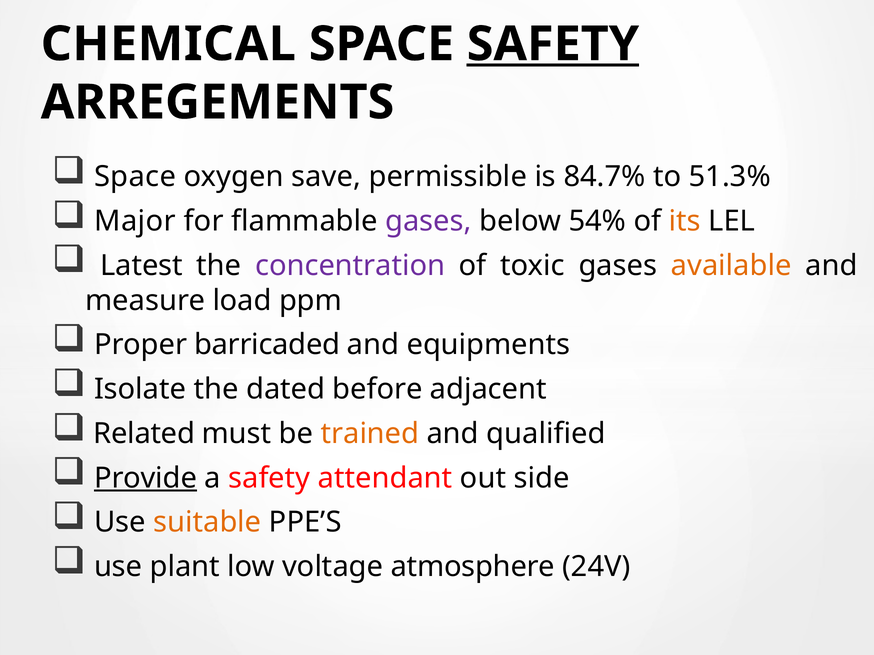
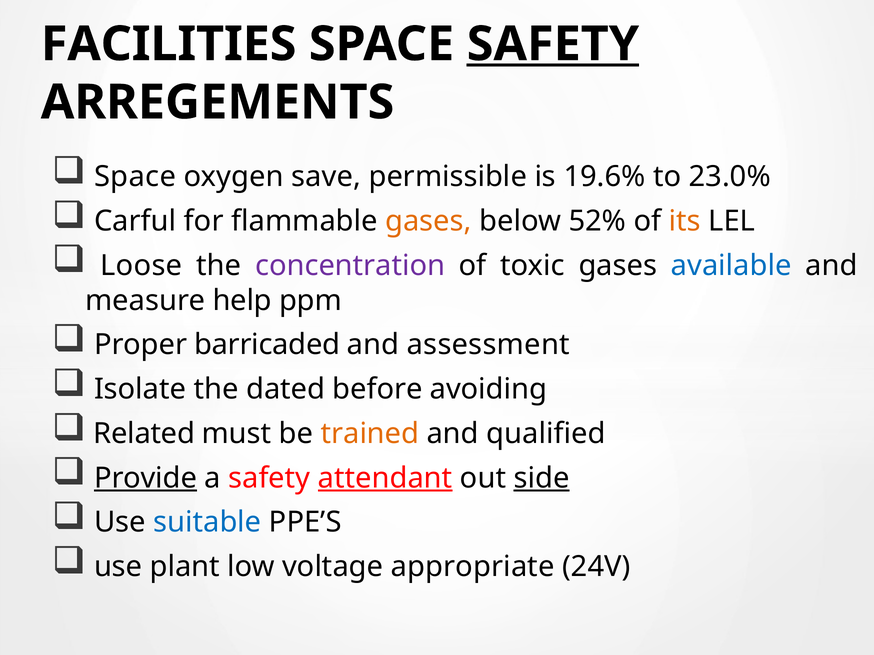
CHEMICAL: CHEMICAL -> FACILITIES (169, 44)
84.7%: 84.7% -> 19.6% (605, 177)
51.3%: 51.3% -> 23.0% (730, 177)
Major: Major -> Carful (135, 221)
gases colour: purple -> orange (428, 221)
54%: 54% -> 52% (597, 221)
Latest: Latest -> Loose (141, 266)
available colour: orange -> blue (731, 266)
load: load -> help (242, 301)
equipments: equipments -> assessment (488, 345)
adjacent: adjacent -> avoiding (488, 389)
attendant underline: none -> present (385, 478)
side underline: none -> present (542, 478)
suitable colour: orange -> blue (207, 523)
atmosphere: atmosphere -> appropriate (473, 567)
